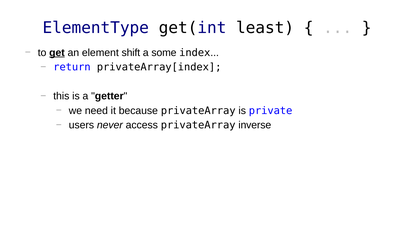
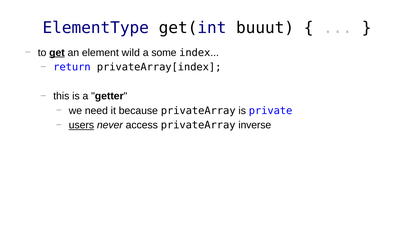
least: least -> buuut (265, 28)
shift: shift -> wild (131, 53)
users underline: none -> present (81, 125)
